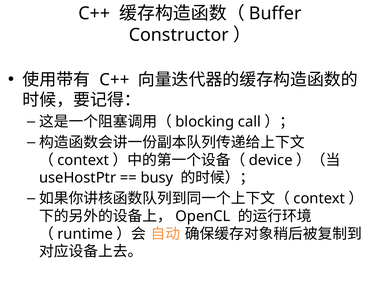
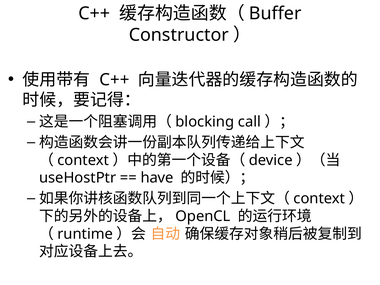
busy: busy -> have (157, 178)
